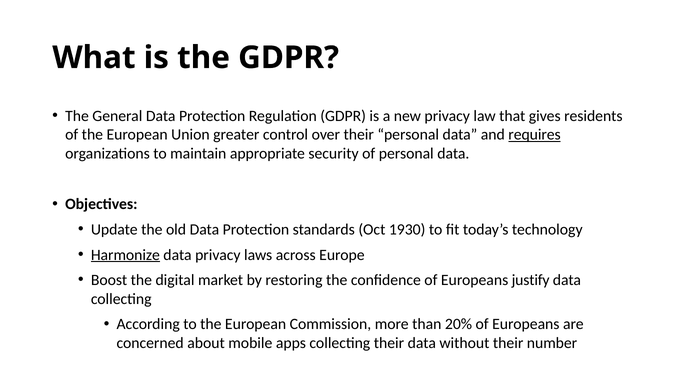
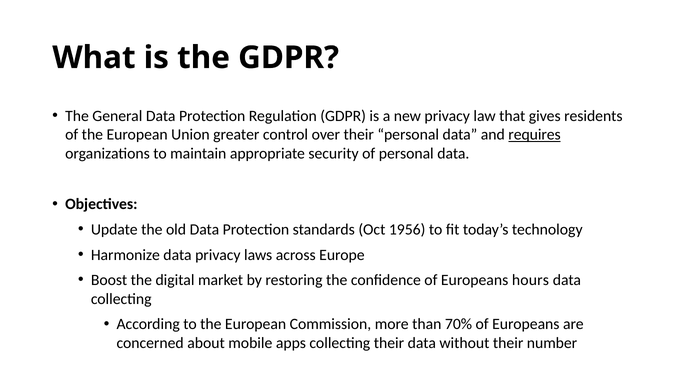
1930: 1930 -> 1956 (407, 229)
Harmonize underline: present -> none (125, 255)
justify: justify -> hours (530, 280)
20%: 20% -> 70% (459, 324)
